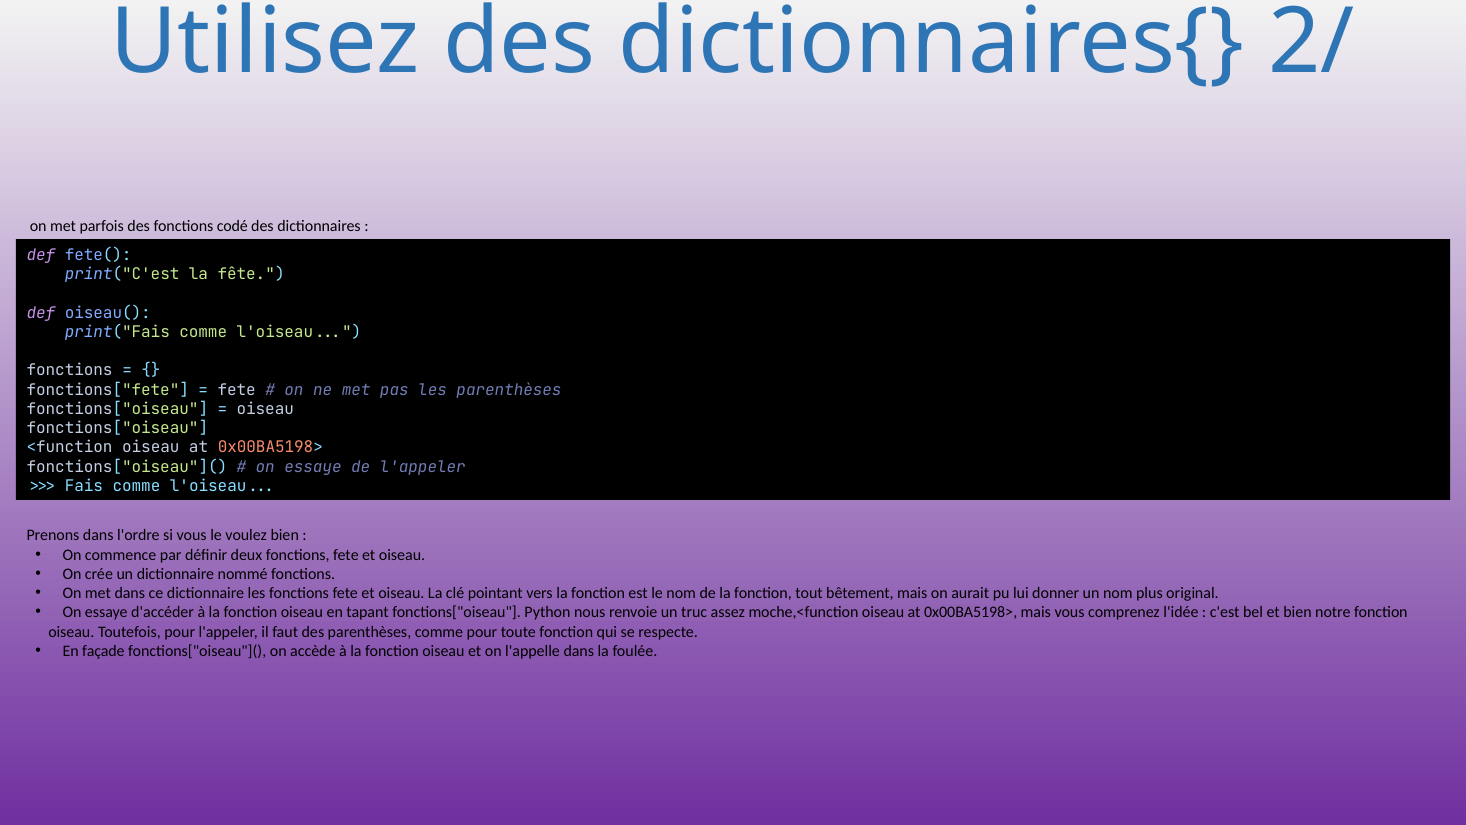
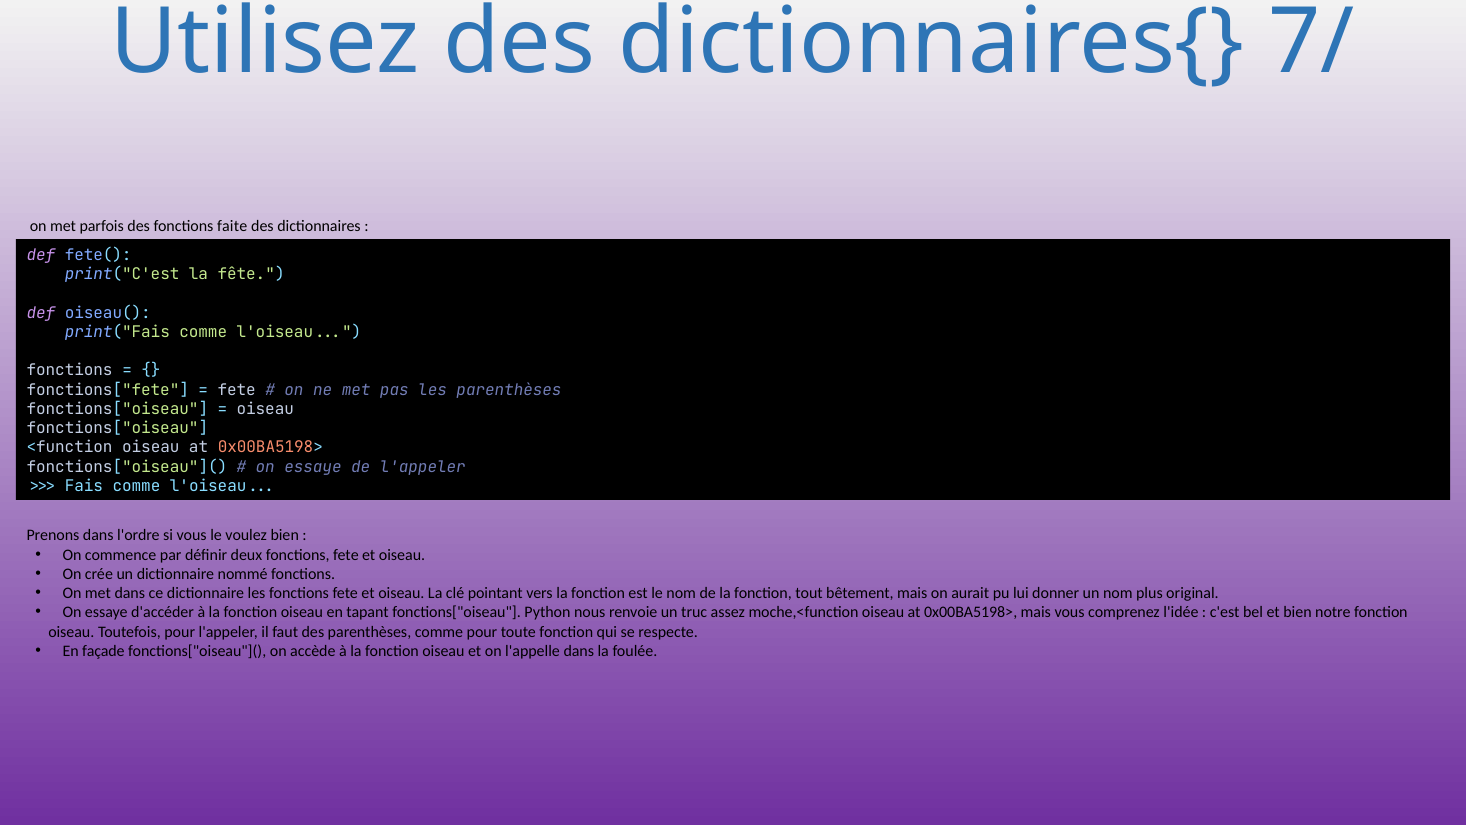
2/: 2/ -> 7/ (1312, 42)
codé: codé -> faite (232, 226)
